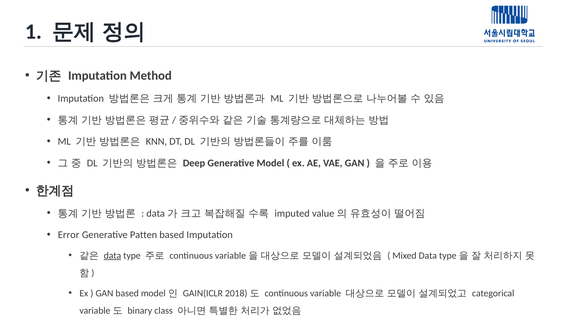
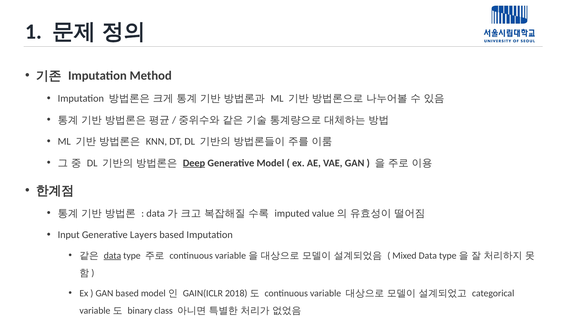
Deep underline: none -> present (194, 163)
Error: Error -> Input (69, 235)
Patten: Patten -> Layers (143, 235)
